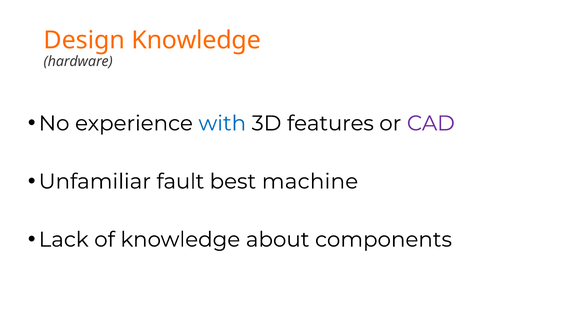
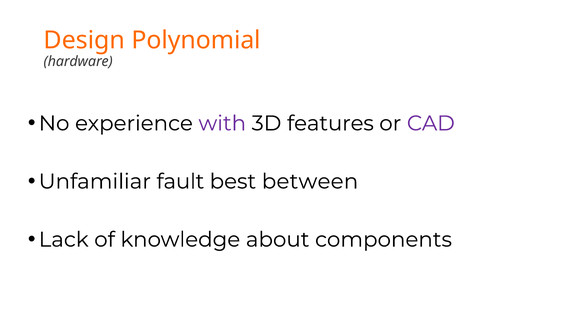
Design Knowledge: Knowledge -> Polynomial (196, 40)
with colour: blue -> purple (222, 123)
machine: machine -> between (310, 182)
